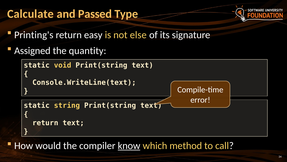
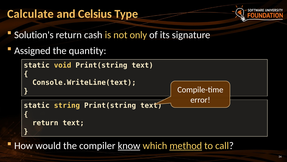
Passed: Passed -> Celsius (95, 14)
Printing's: Printing's -> Solution's (34, 35)
easy: easy -> cash (93, 35)
else: else -> only (138, 35)
method underline: none -> present (186, 145)
